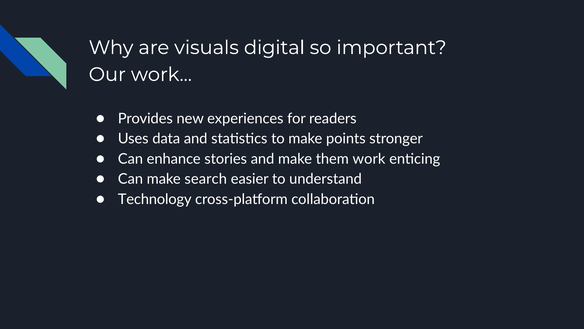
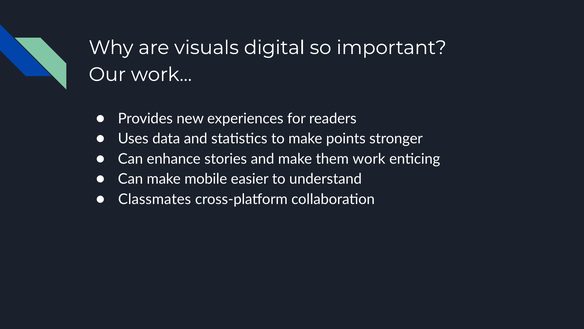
search: search -> mobile (206, 179)
Technology: Technology -> Classmates (155, 199)
